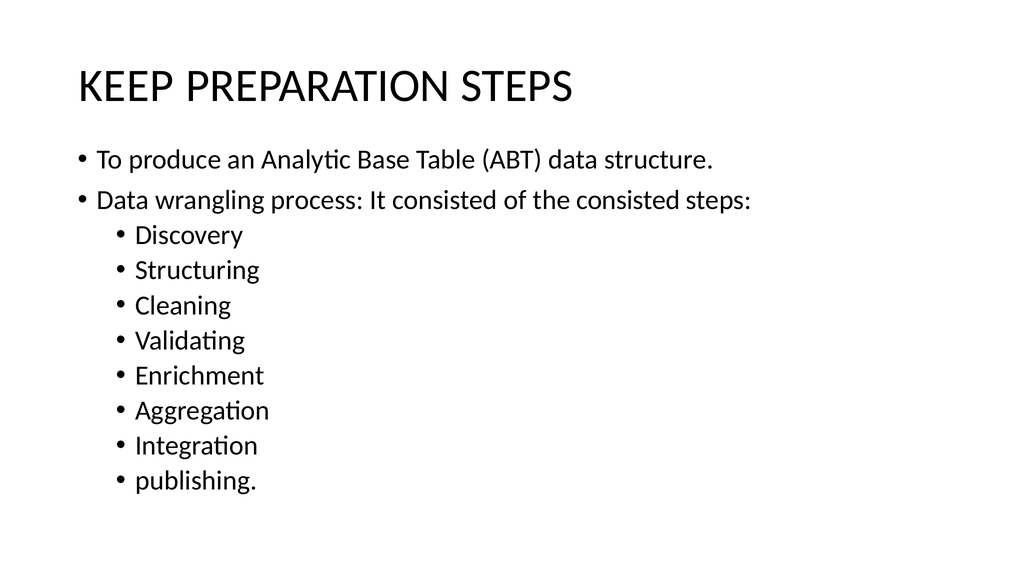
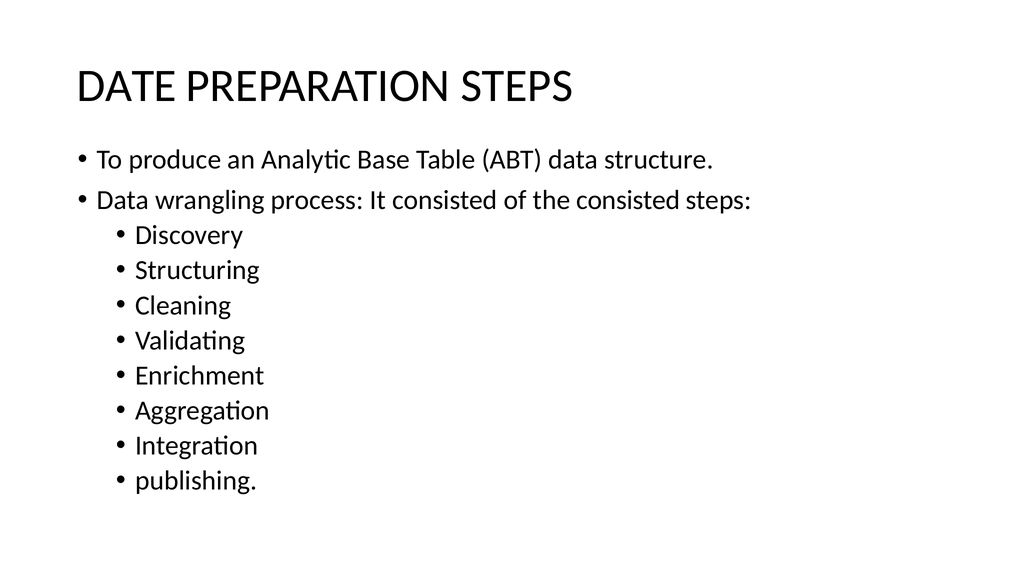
KEEP: KEEP -> DATE (127, 86)
